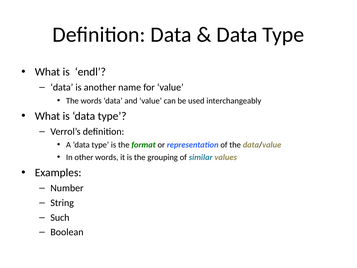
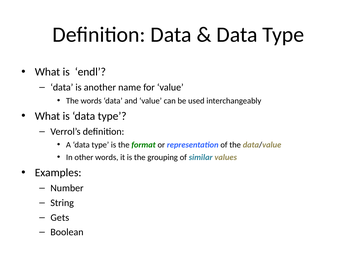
Such: Such -> Gets (60, 217)
